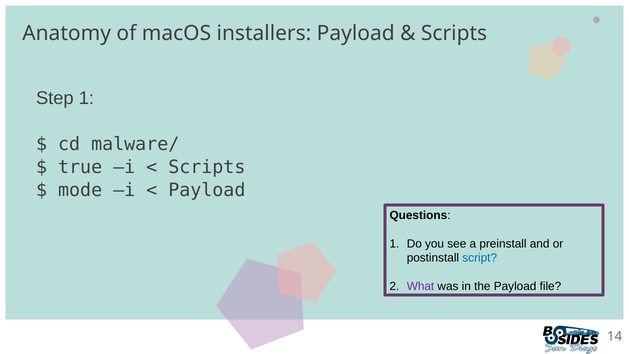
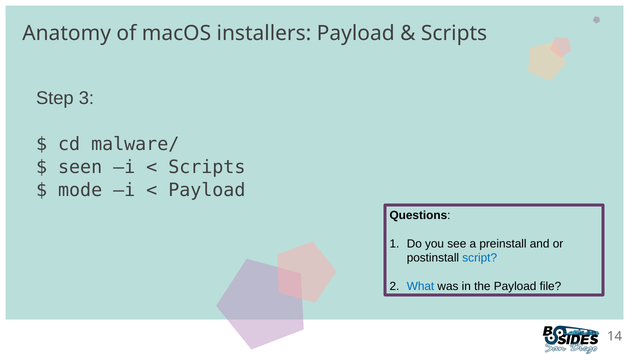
Step 1: 1 -> 3 (86, 98)
true: true -> seen (80, 167)
What colour: purple -> blue (421, 286)
